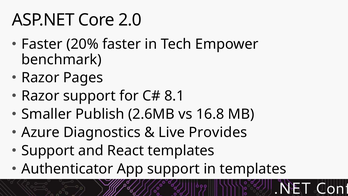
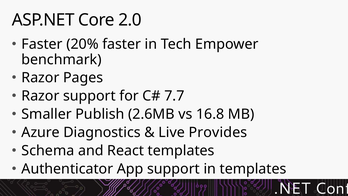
8.1: 8.1 -> 7.7 (174, 96)
Support: Support -> Schema (48, 150)
